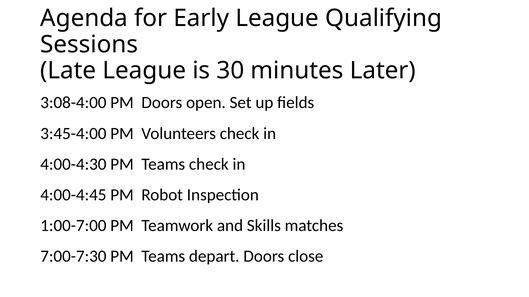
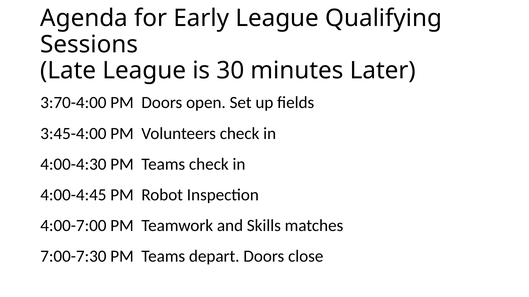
3:08-4:00: 3:08-4:00 -> 3:70-4:00 (73, 103)
1:00-7:00: 1:00-7:00 -> 4:00-7:00 (73, 226)
